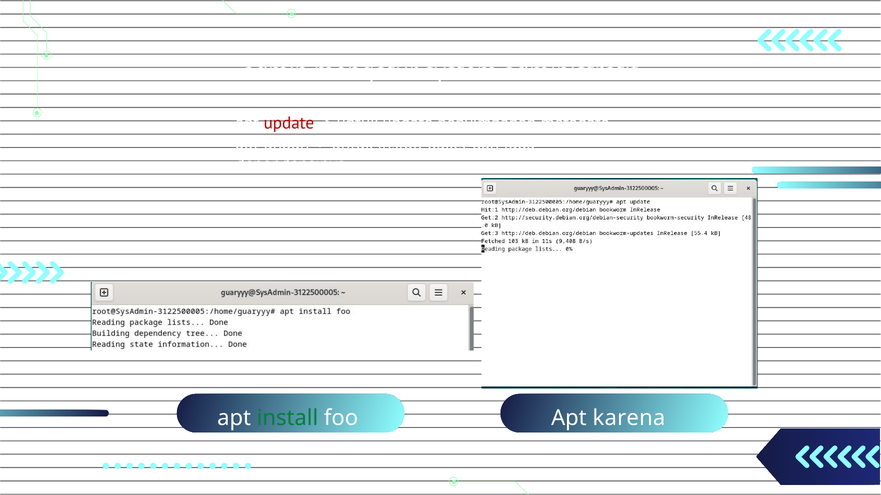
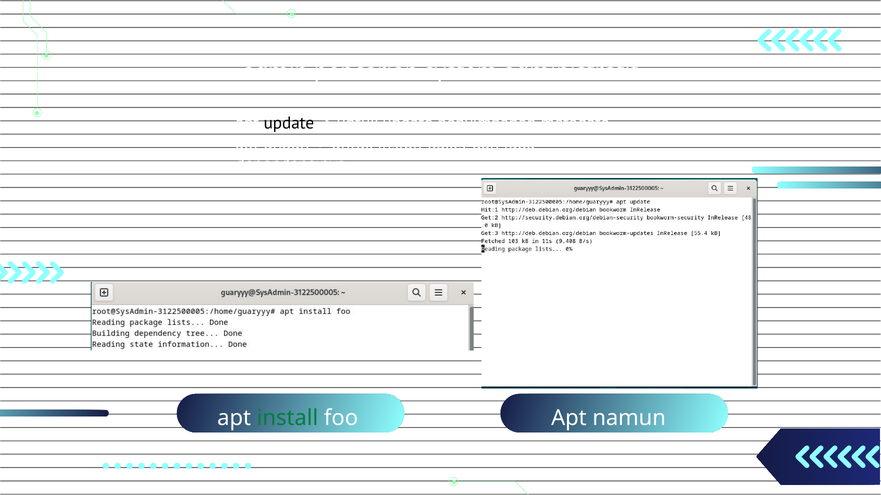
mengatur: mengatur -> pencarian (366, 72)
update colour: red -> black (289, 123)
karena: karena -> namun (629, 418)
